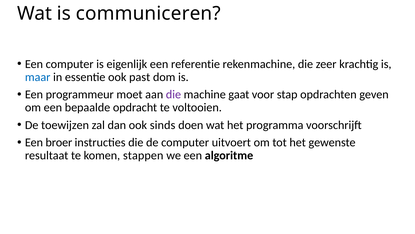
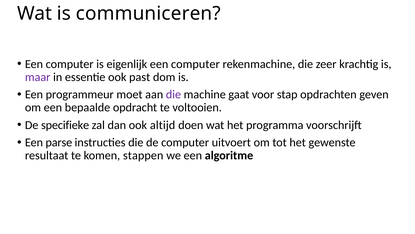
eigenlijk een referentie: referentie -> computer (195, 64)
maar colour: blue -> purple (38, 77)
toewijzen: toewijzen -> specifieke (65, 125)
sinds: sinds -> altijd (163, 125)
broer: broer -> parse (59, 142)
